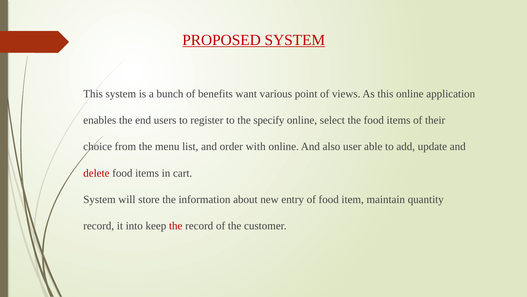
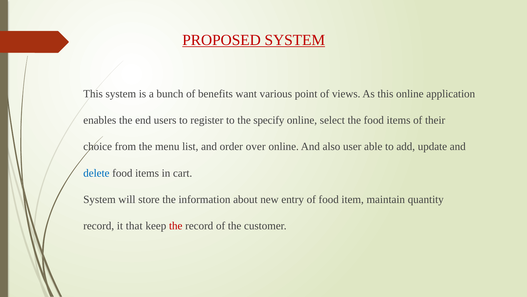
with: with -> over (256, 146)
delete colour: red -> blue (96, 173)
into: into -> that (134, 225)
